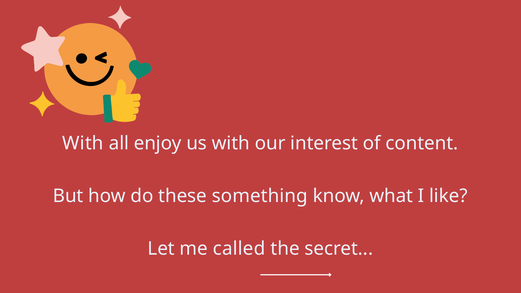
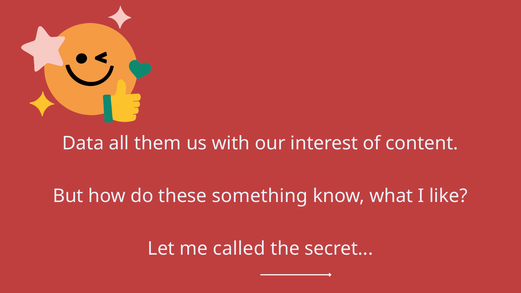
With: With -> Data (83, 143)
enjoy: enjoy -> them (158, 143)
